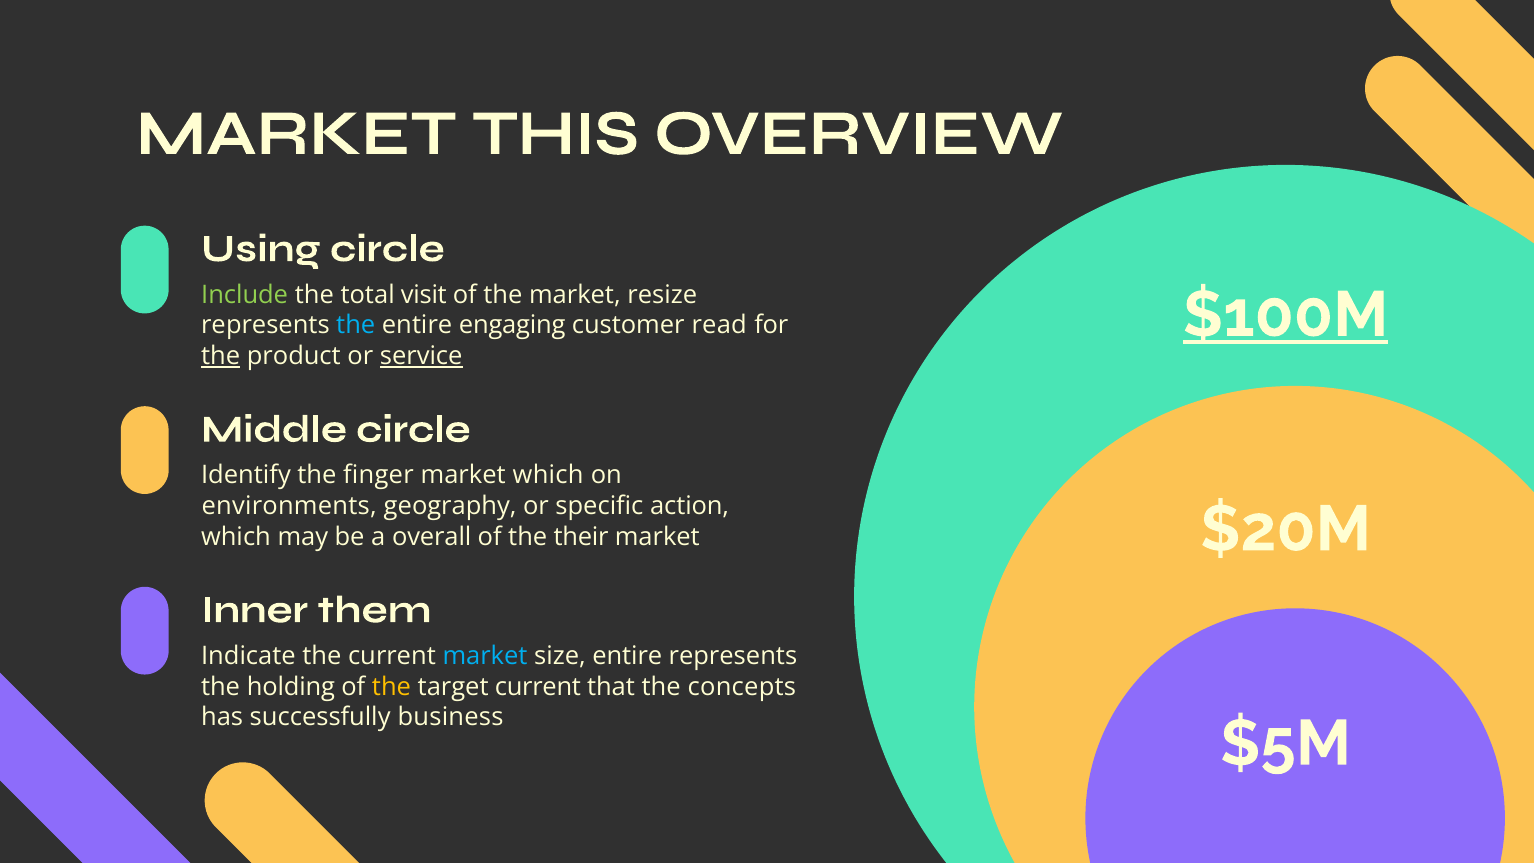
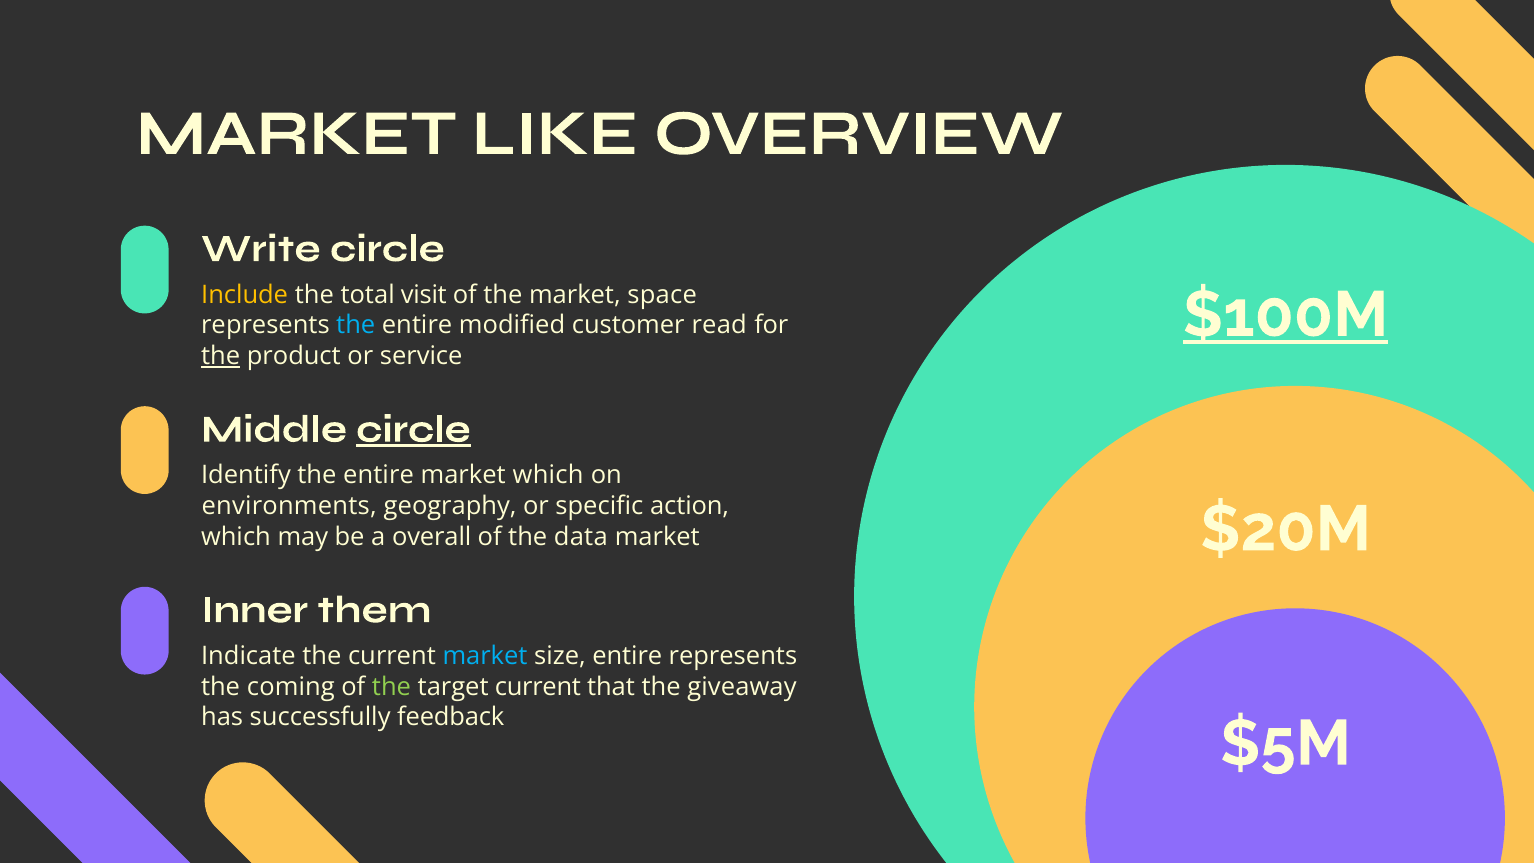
THIS: THIS -> LIKE (555, 133)
Using: Using -> Write (261, 248)
Include colour: light green -> yellow (245, 295)
resize: resize -> space (662, 295)
engaging: engaging -> modified (512, 325)
service underline: present -> none (421, 356)
circle underline: none -> present (413, 429)
Identify the finger: finger -> entire (378, 475)
their: their -> data (581, 537)
holding: holding -> coming (291, 687)
the colour: yellow -> light green (392, 687)
concepts: concepts -> giveaway (742, 687)
business: business -> feedback (451, 717)
